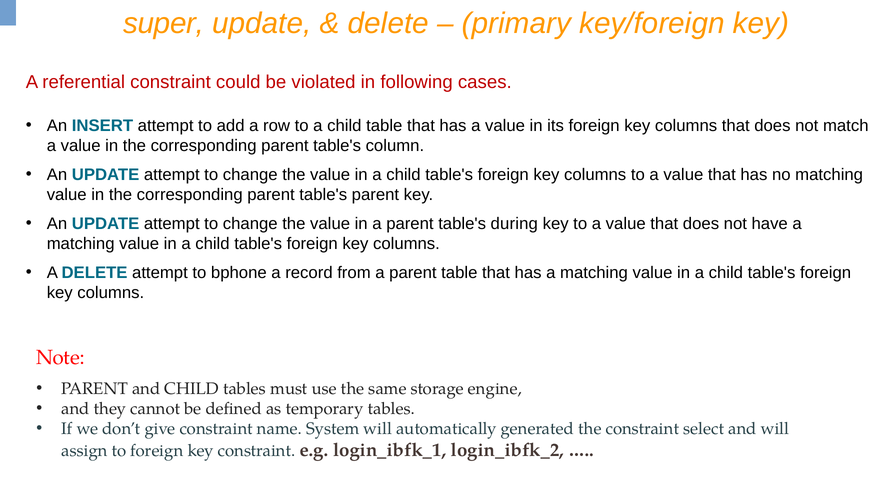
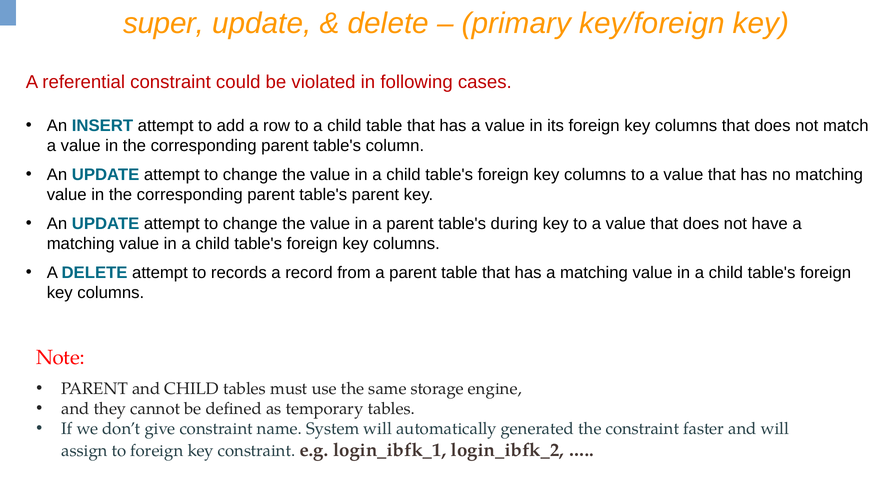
bphone: bphone -> records (239, 273)
select: select -> faster (704, 428)
